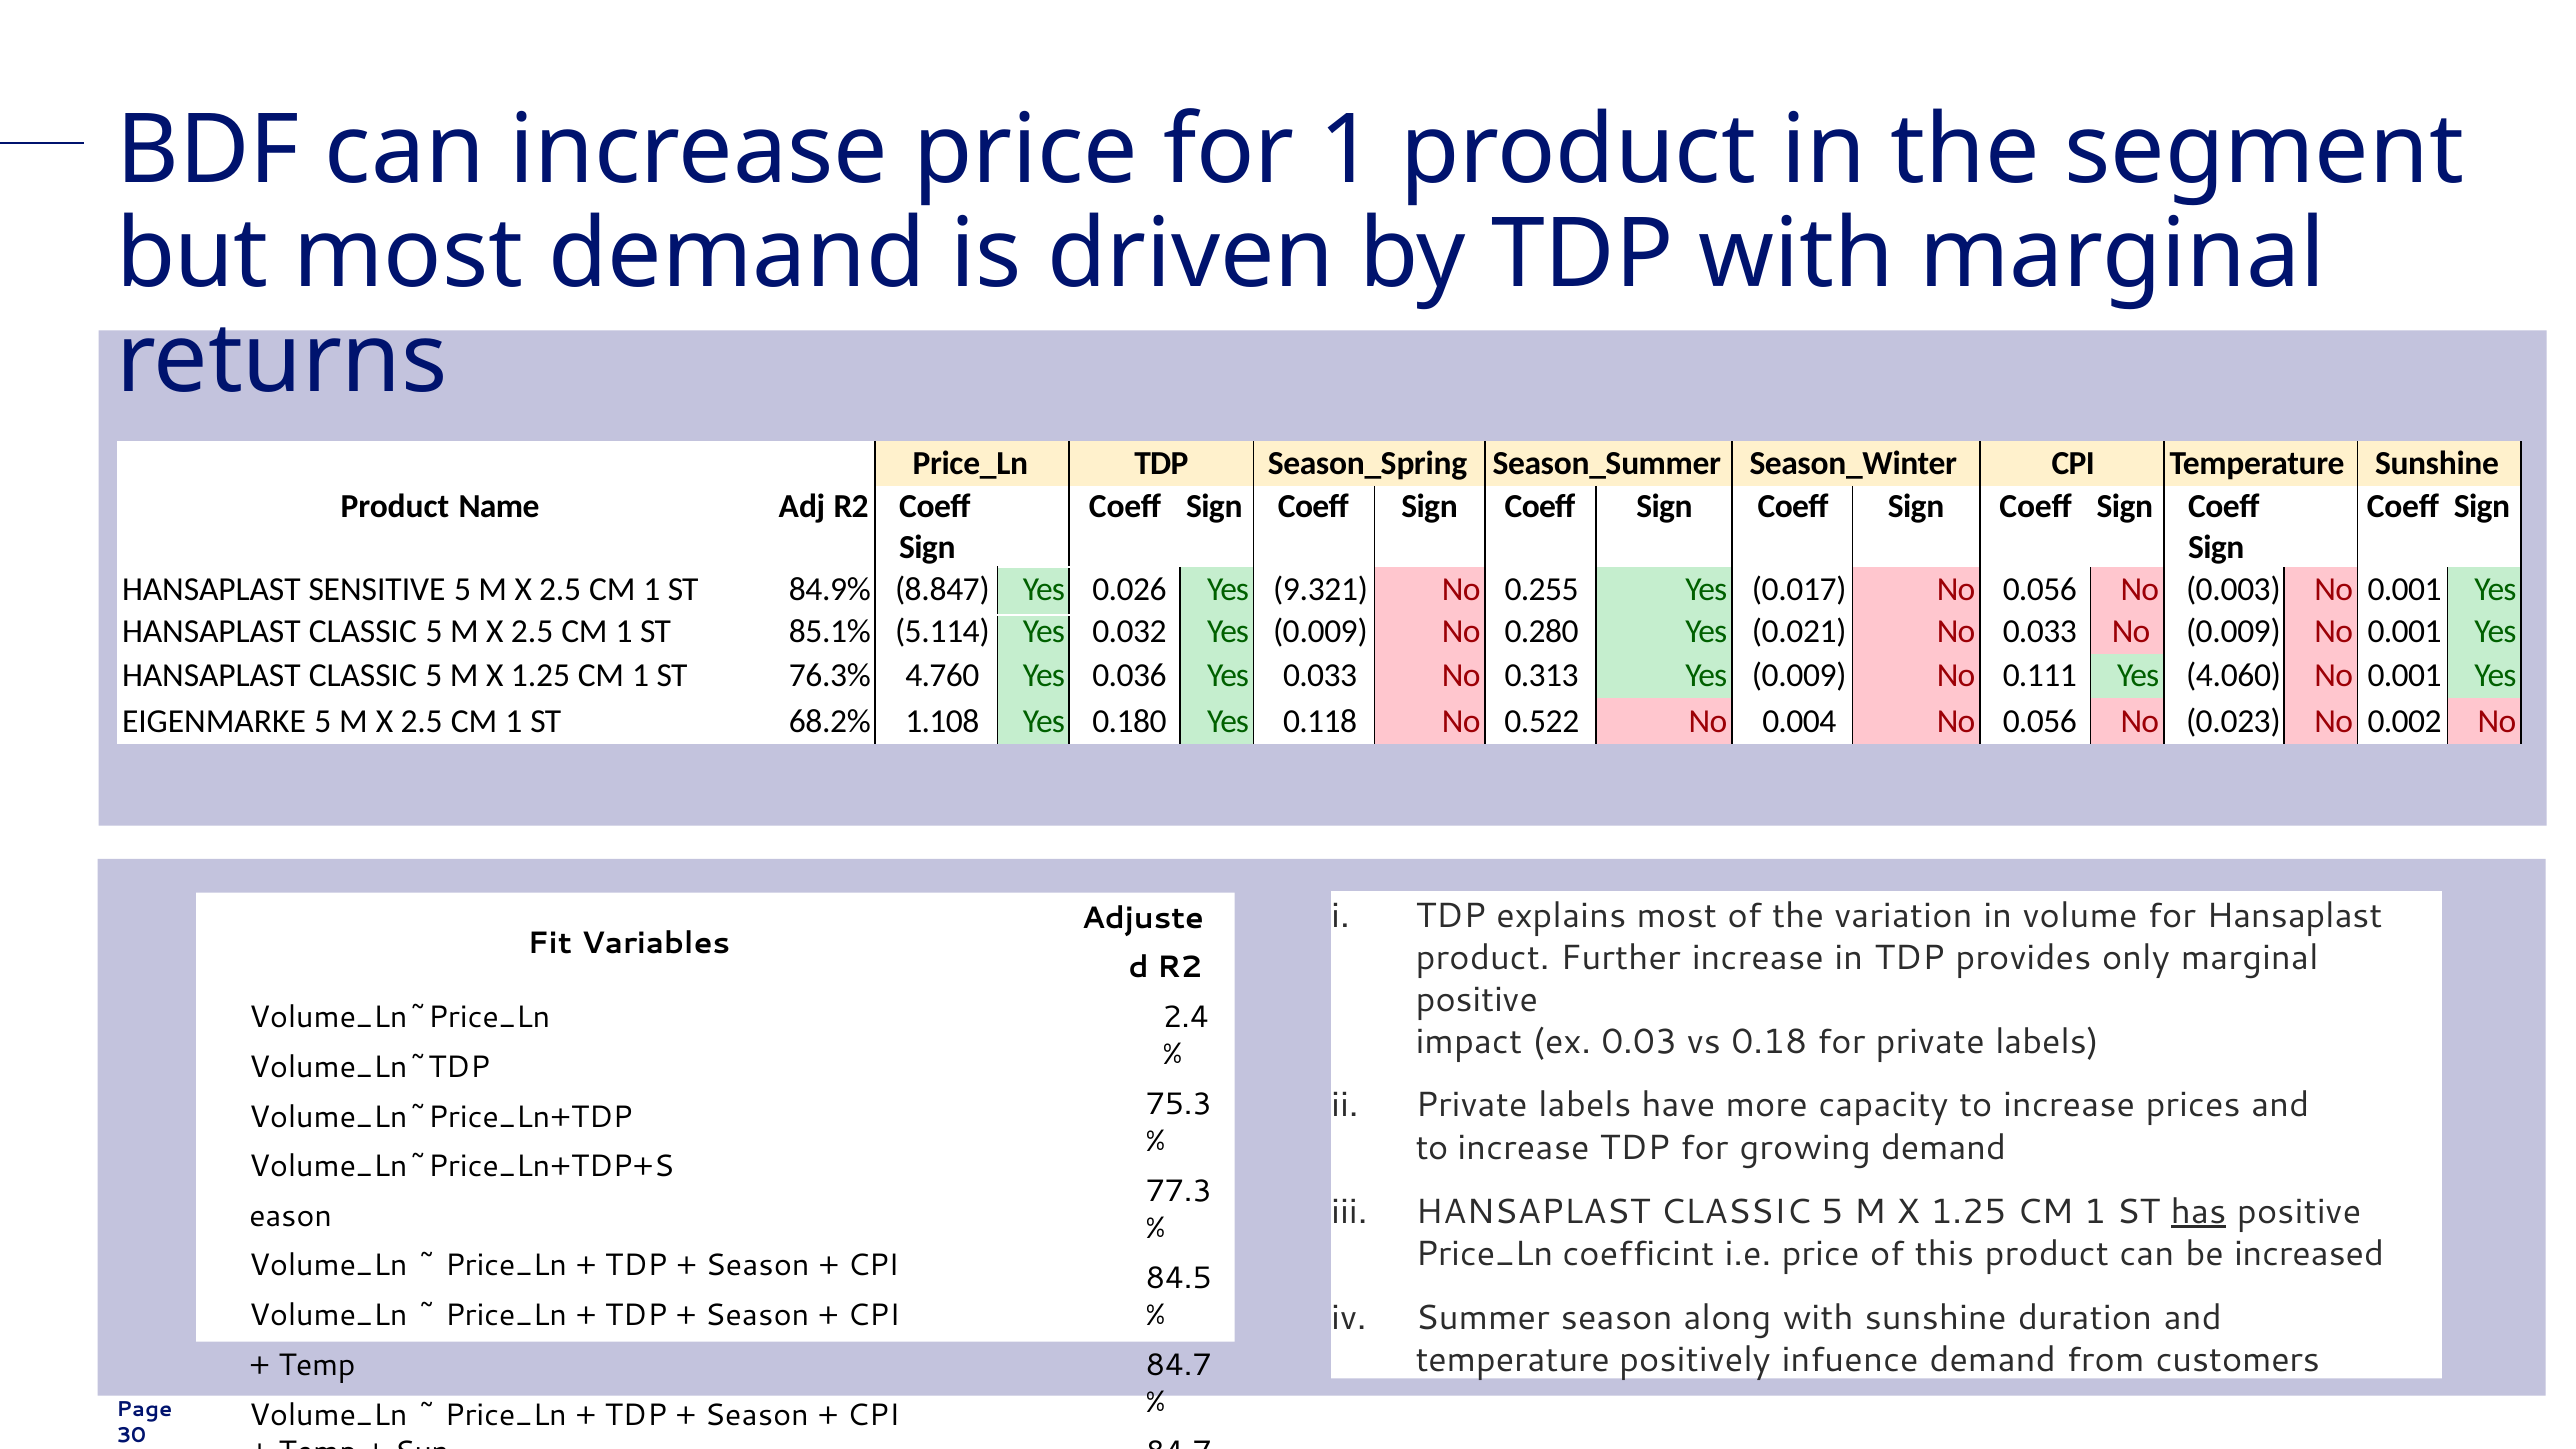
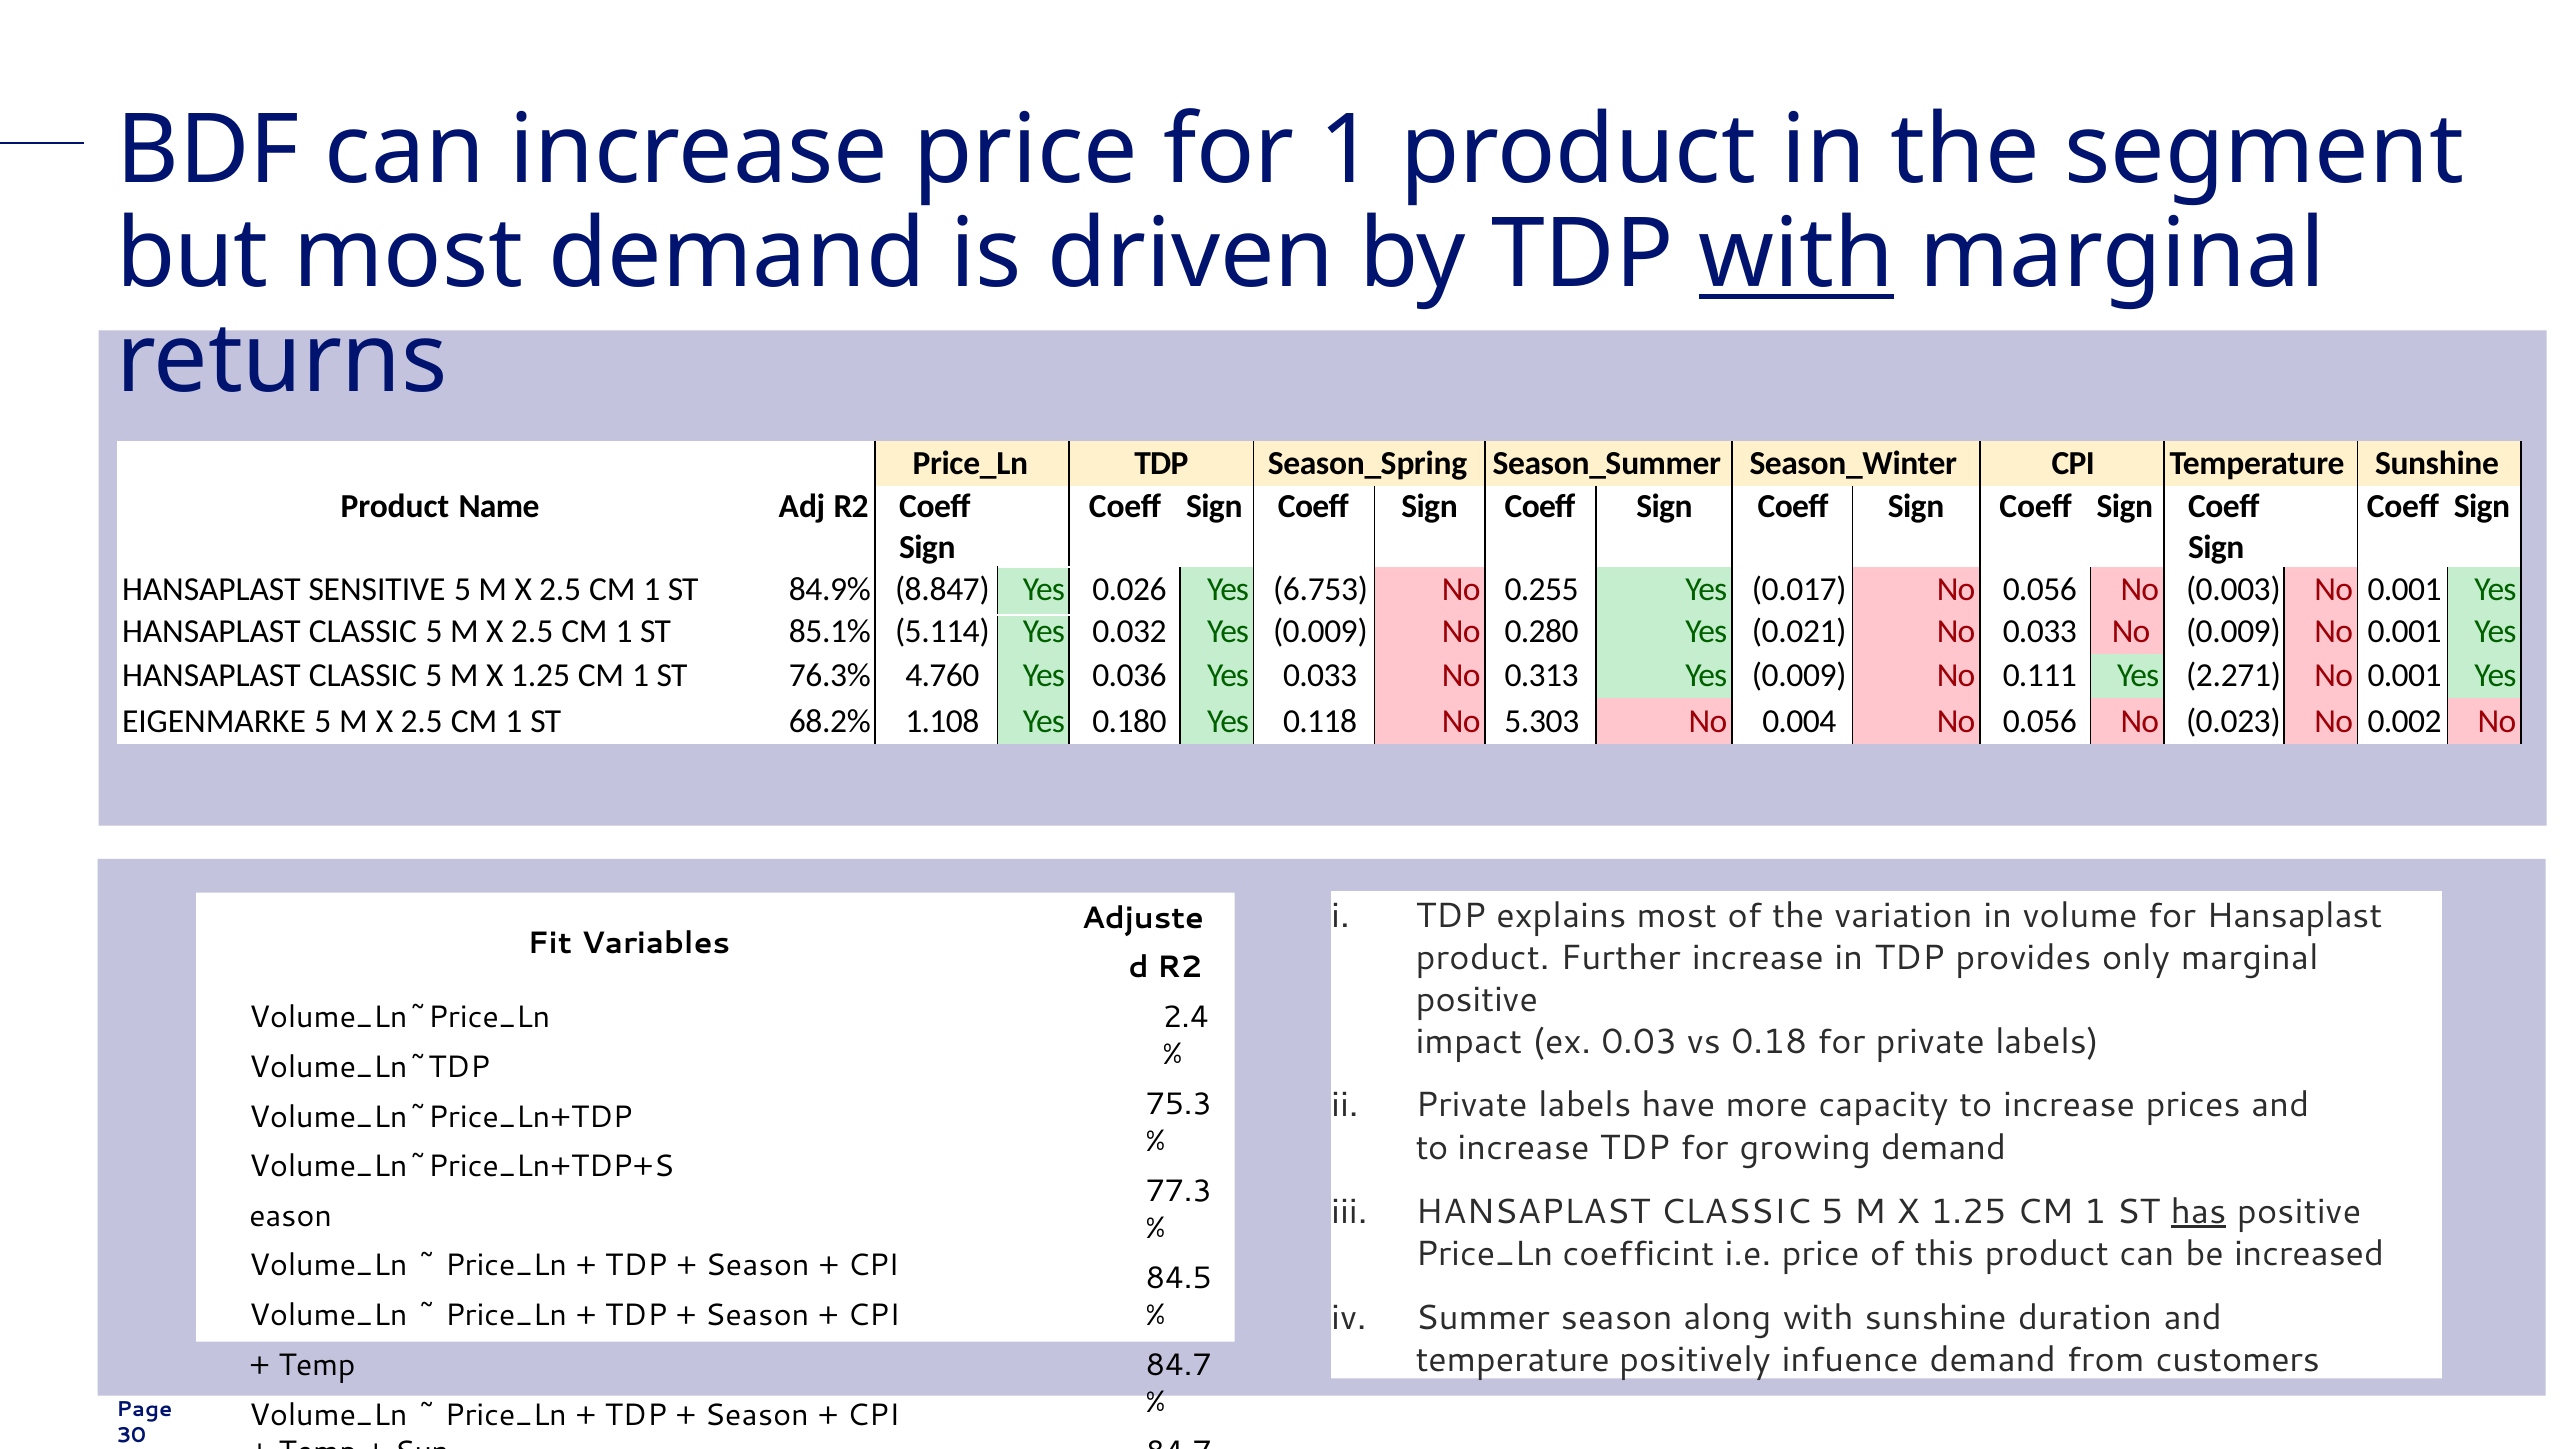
with underline: none -> present (1796, 255)
9.321: 9.321 -> 6.753 (1321, 589)
4.060: 4.060 -> 2.271 (2234, 675)
0.522: 0.522 -> 5.303 (1542, 721)
